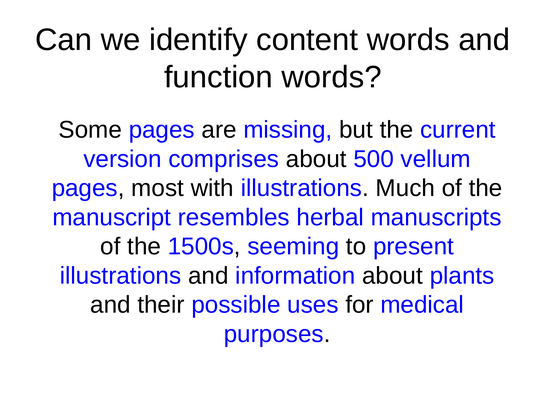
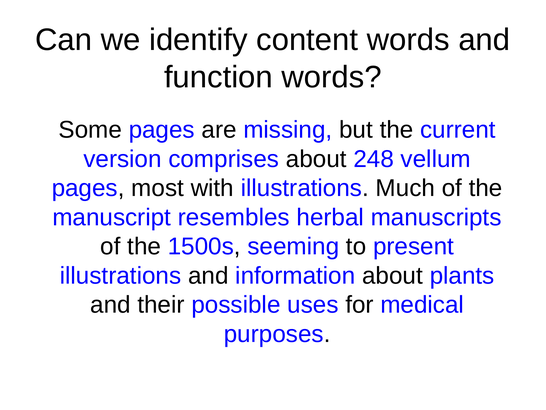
500: 500 -> 248 (374, 159)
